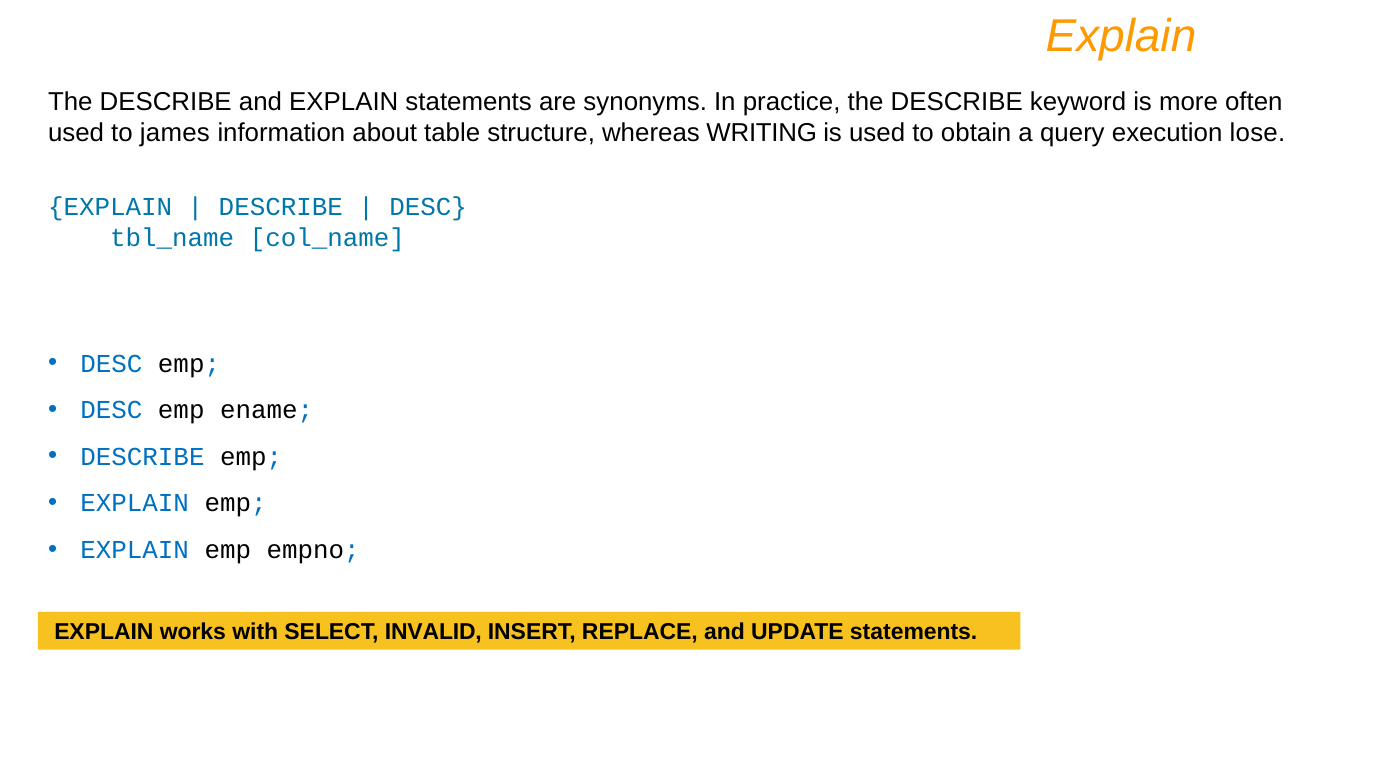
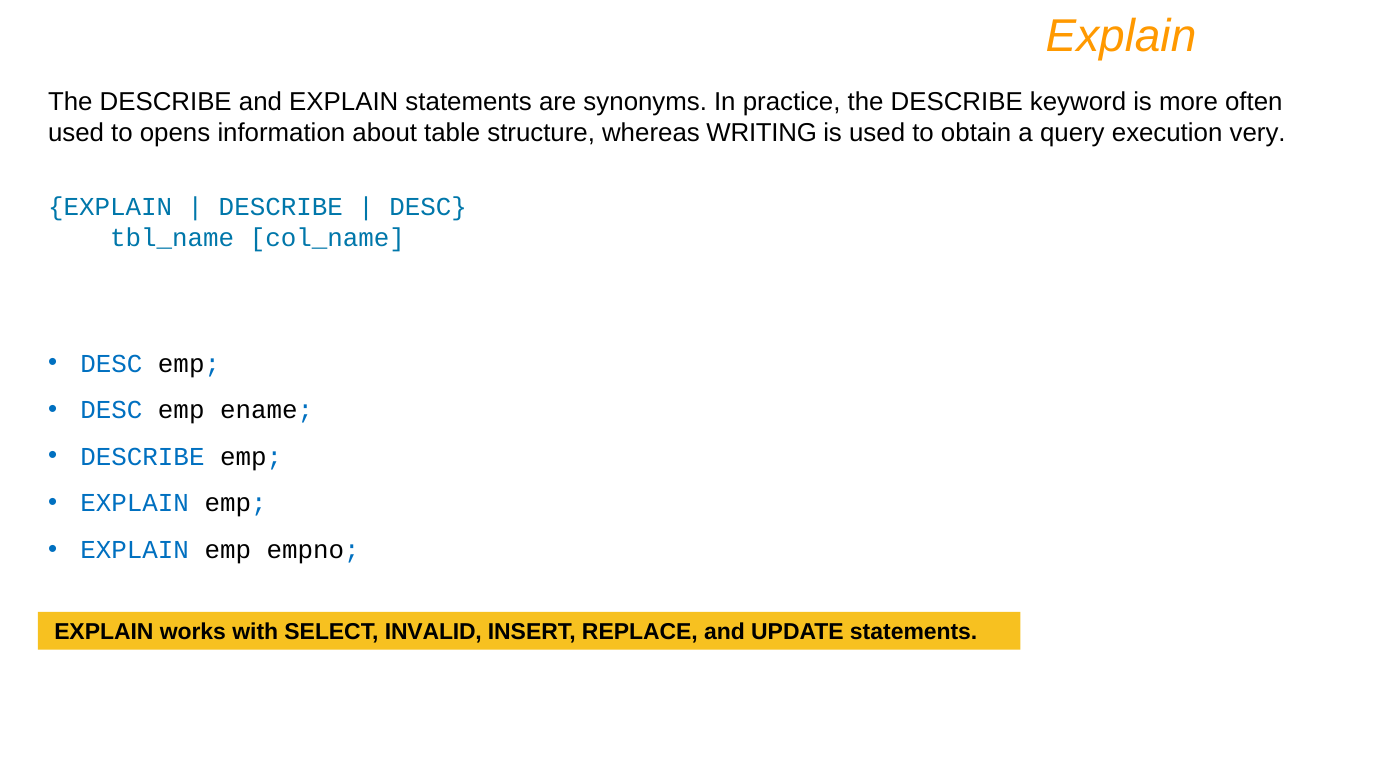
james: james -> opens (175, 133)
lose: lose -> very (1258, 133)
